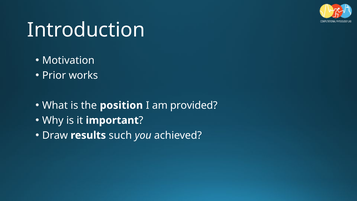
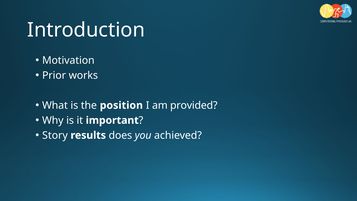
Draw: Draw -> Story (55, 135)
such: such -> does (120, 135)
